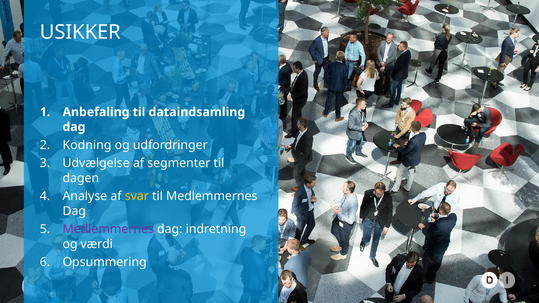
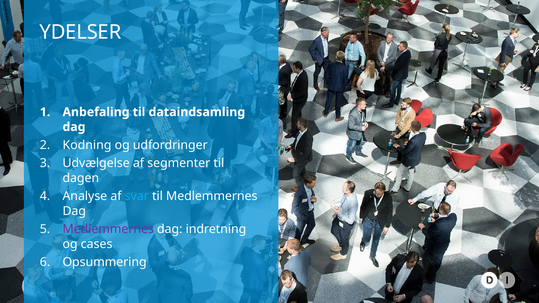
USIKKER: USIKKER -> YDELSER (80, 32)
svar colour: yellow -> light blue (137, 196)
værdi: værdi -> cases (97, 244)
